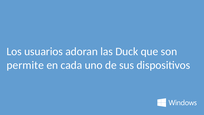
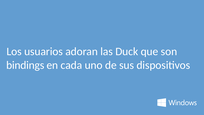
permite: permite -> bindings (25, 65)
